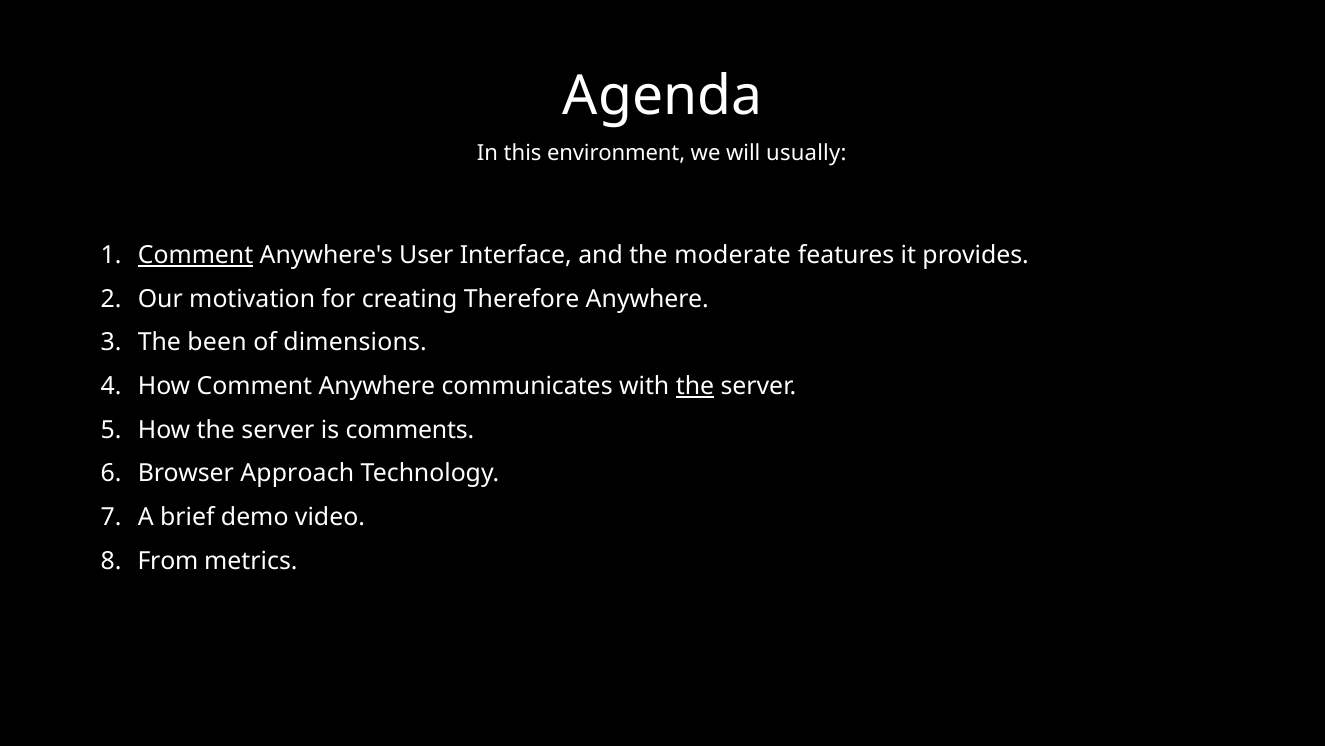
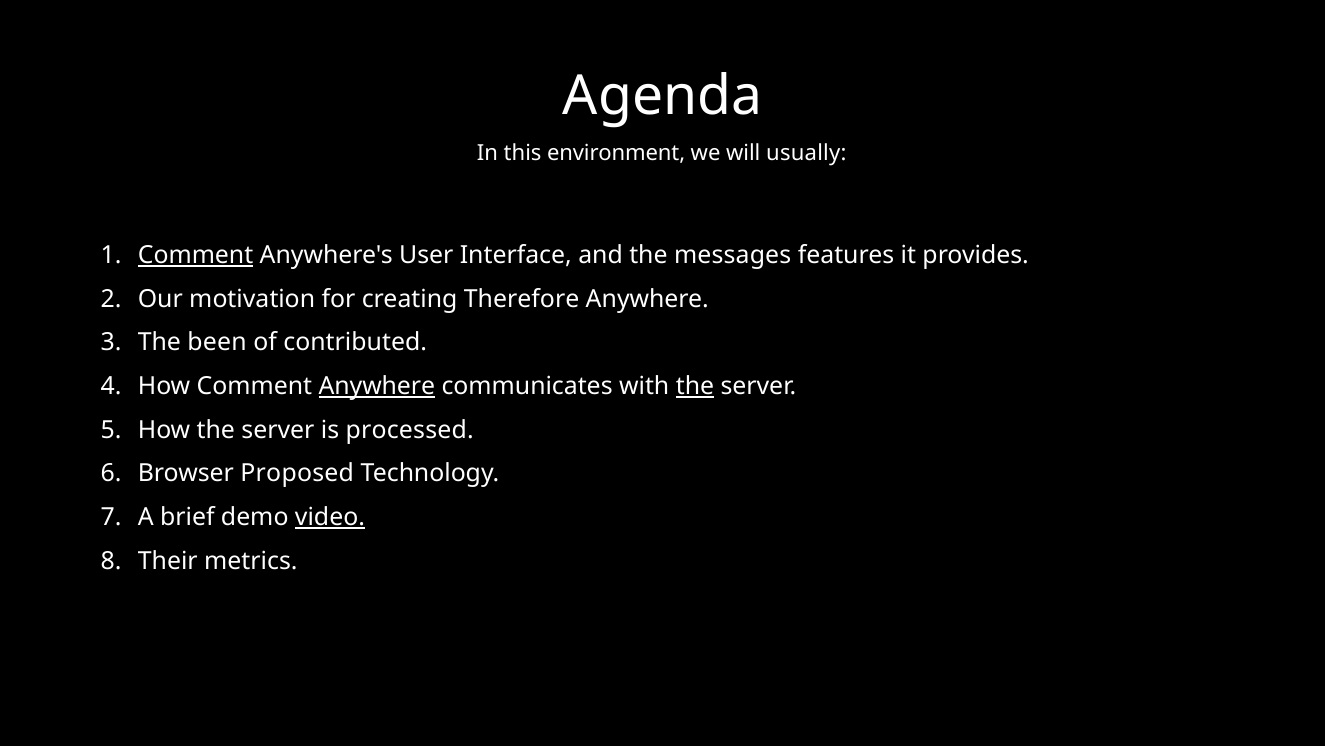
moderate: moderate -> messages (733, 255)
dimensions: dimensions -> contributed (355, 342)
Anywhere underline: none -> present (377, 386)
comments: comments -> processed (410, 430)
Approach: Approach -> Proposed (297, 473)
video underline: none -> present (330, 517)
From: From -> Their (168, 561)
